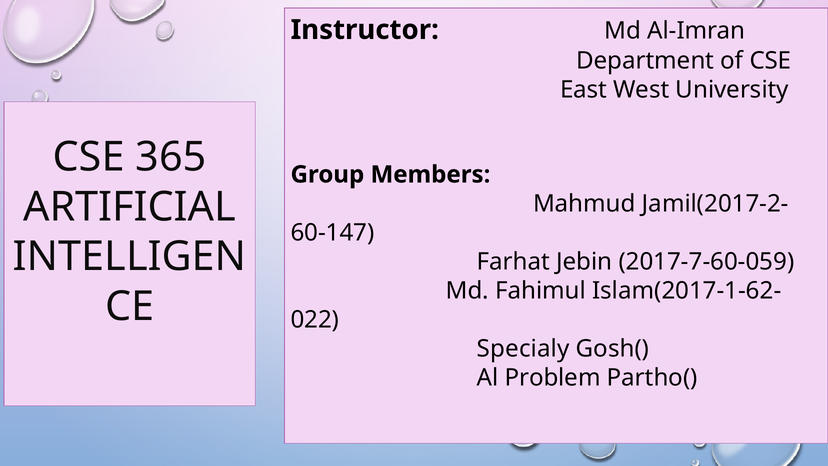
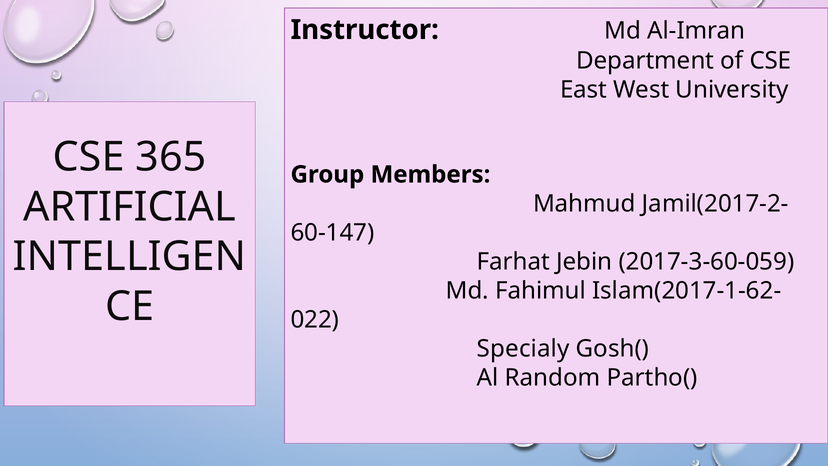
2017-7-60-059: 2017-7-60-059 -> 2017-3-60-059 (706, 261)
Problem: Problem -> Random (553, 377)
